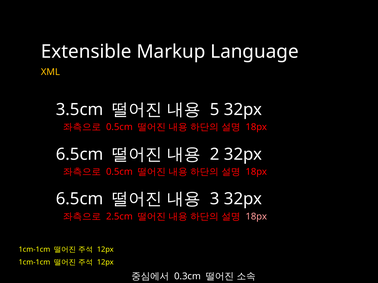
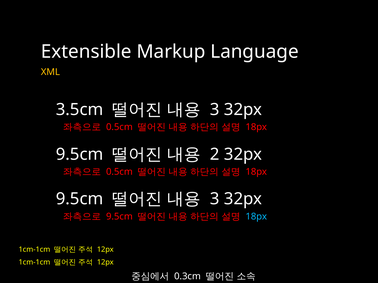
5: 5 -> 3 (215, 110)
6.5cm: 6.5cm -> 9.5cm (80, 154)
6.5cm: 6.5cm -> 9.5cm (80, 199)
2.5cm: 2.5cm -> 9.5cm (119, 217)
18px colour: pink -> light blue (256, 217)
